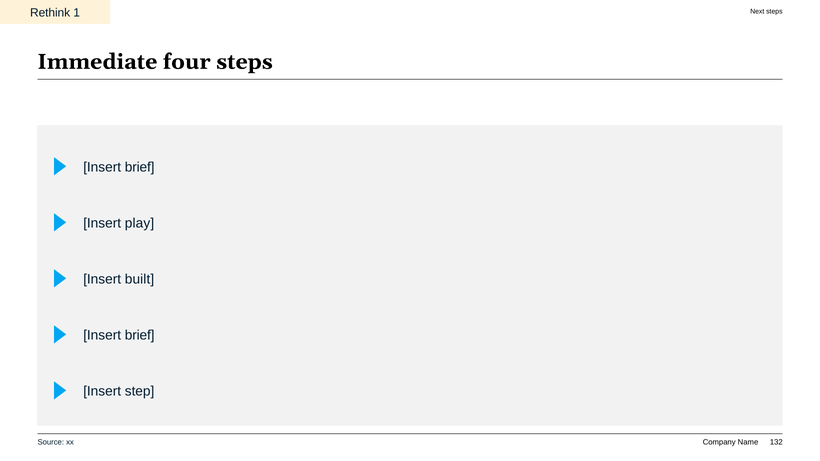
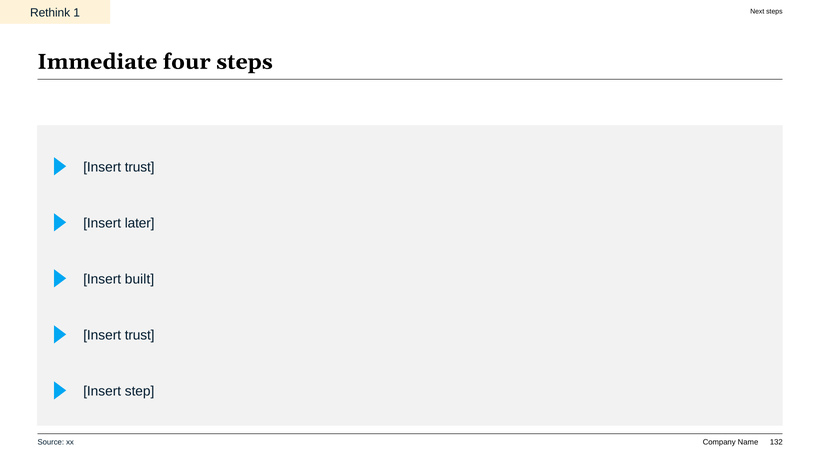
brief: brief -> trust (140, 167)
play: play -> later (140, 223)
brief: brief -> trust (140, 335)
